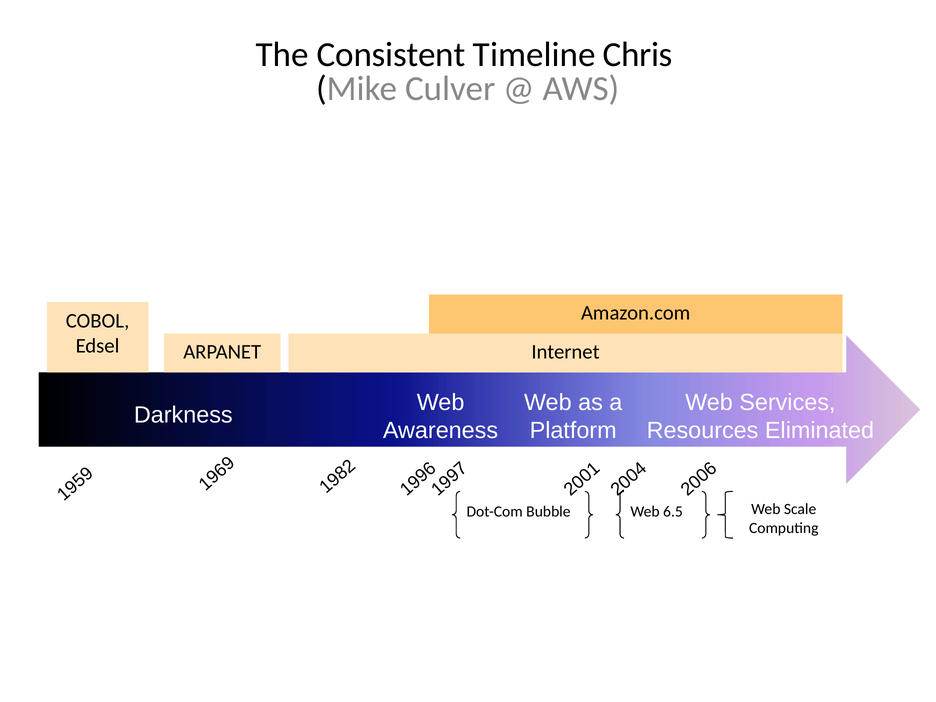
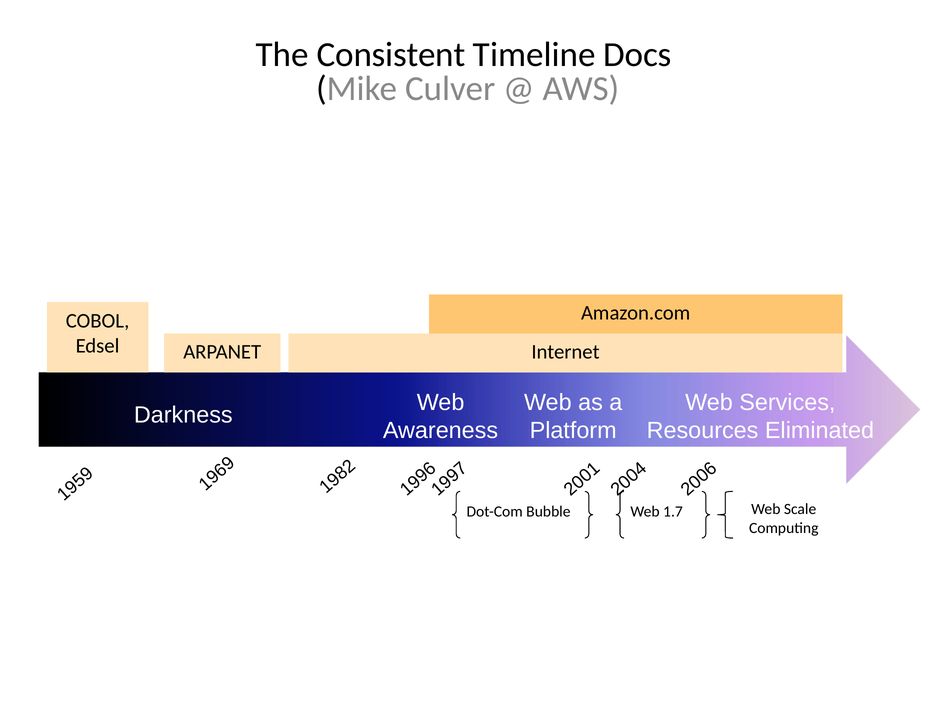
Chris: Chris -> Docs (638, 55)
6.5: 6.5 -> 1.7 (673, 511)
